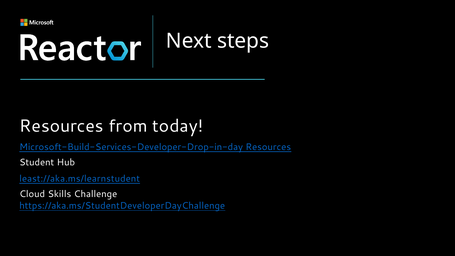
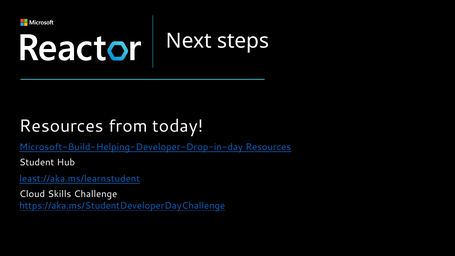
Microsoft-Build-Services-Developer-Drop-in-day: Microsoft-Build-Services-Developer-Drop-in-day -> Microsoft-Build-Helping-Developer-Drop-in-day (131, 147)
